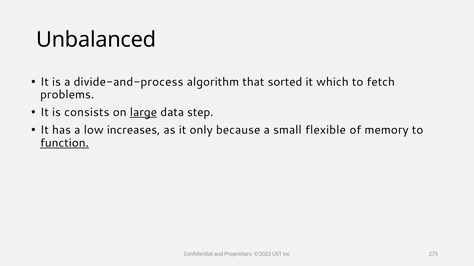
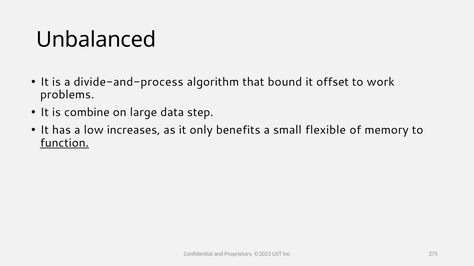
sorted: sorted -> bound (285, 82)
which: which -> offset (333, 82)
fetch: fetch -> work (381, 82)
consists: consists -> combine (87, 113)
large underline: present -> none (143, 113)
because: because -> benefits (238, 130)
